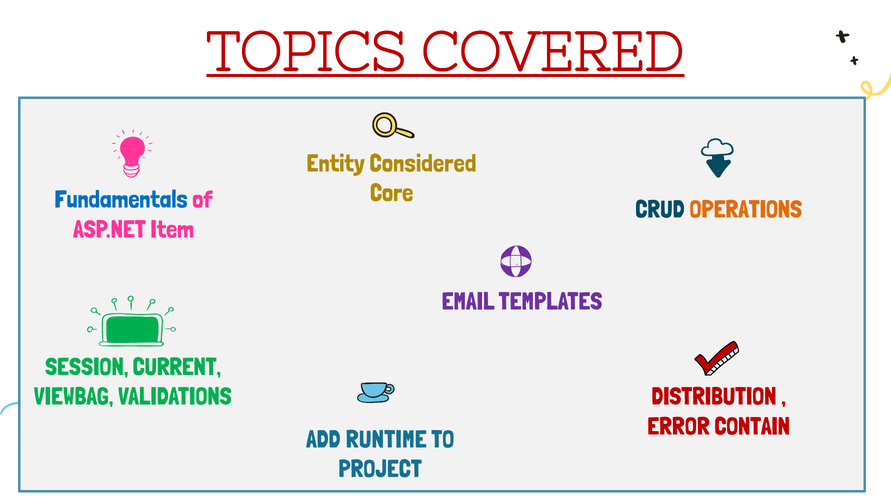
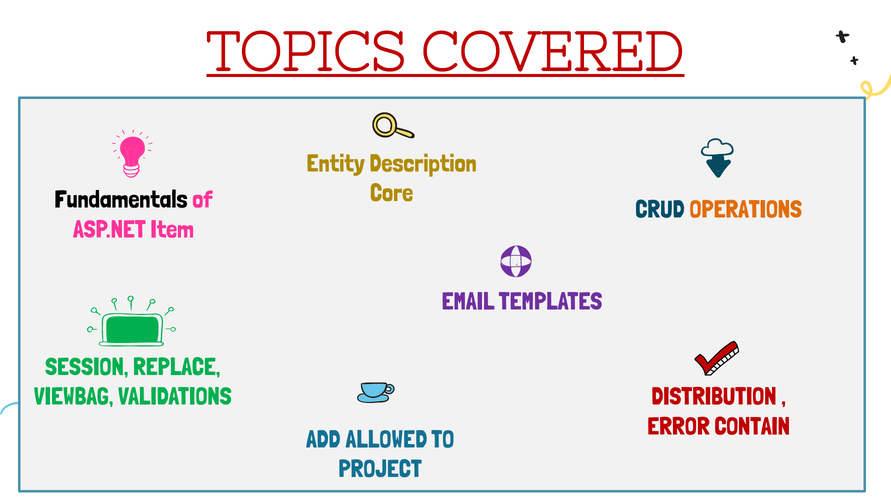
Considered: Considered -> Description (423, 164)
Fundamentals colour: blue -> black (121, 200)
CURRENT: CURRENT -> REPLACE (177, 367)
RUNTIME: RUNTIME -> ALLOWED (386, 440)
